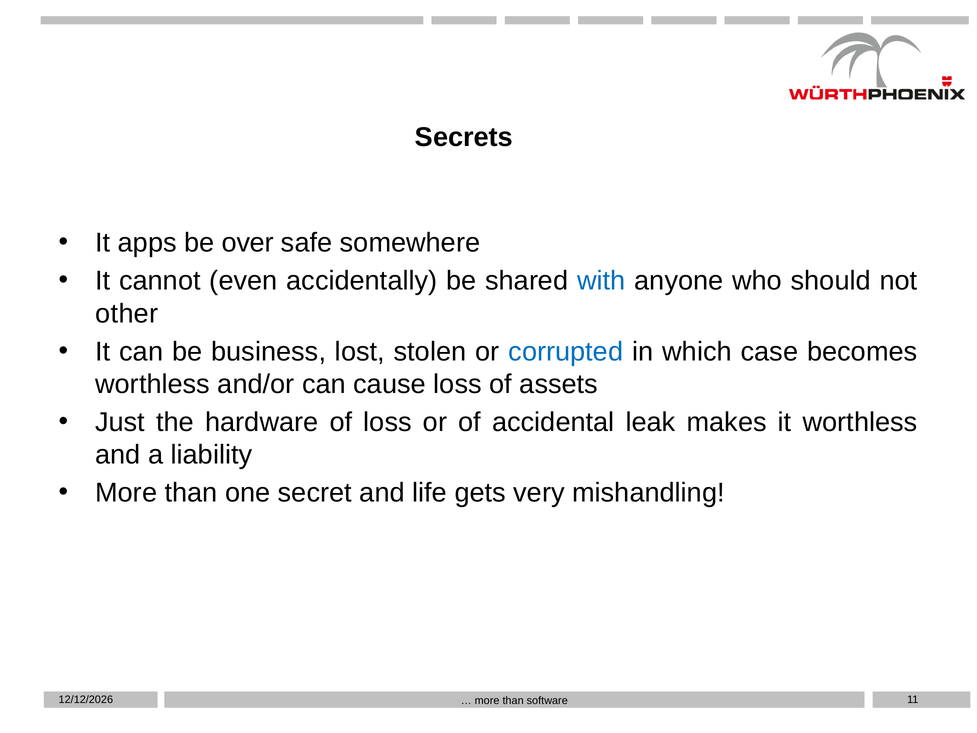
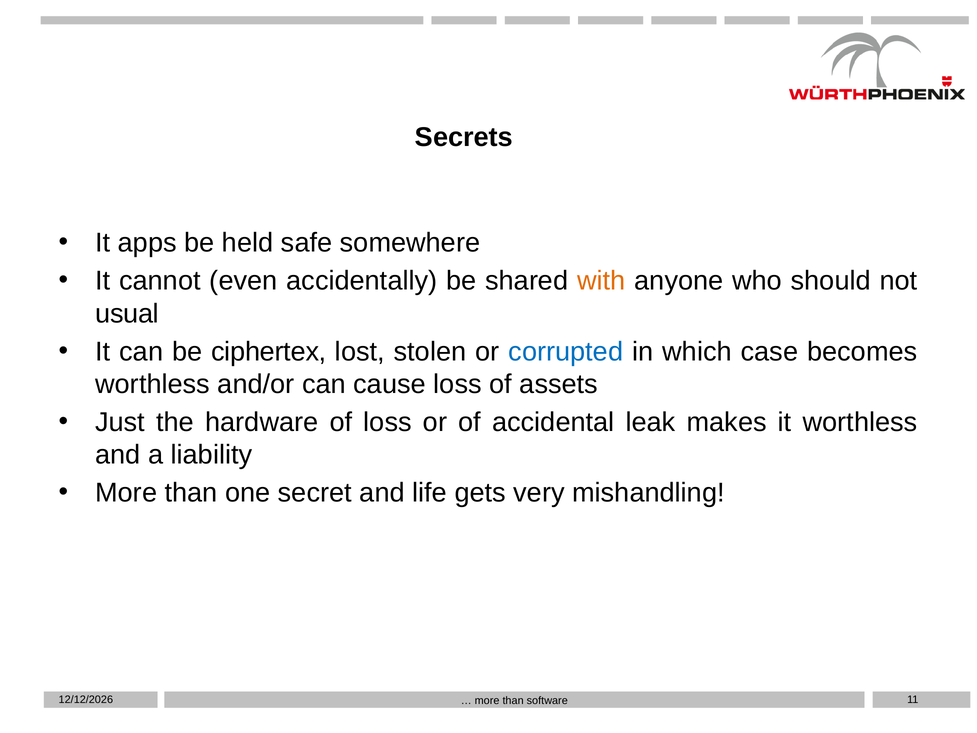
over: over -> held (248, 243)
with colour: blue -> orange (601, 281)
other: other -> usual (127, 313)
business: business -> ciphertex (269, 351)
